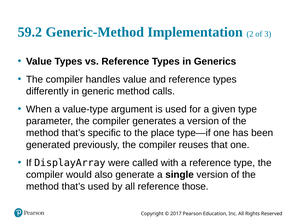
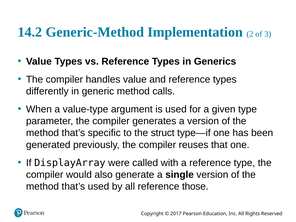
59.2: 59.2 -> 14.2 (30, 32)
place: place -> struct (163, 133)
